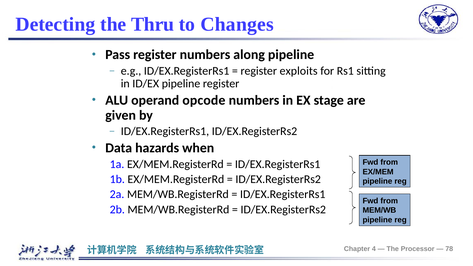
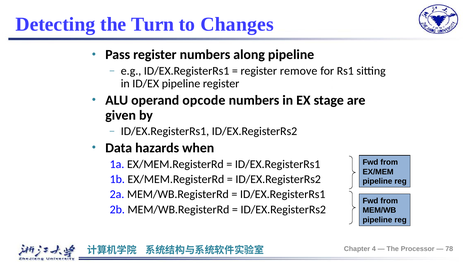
Thru: Thru -> Turn (153, 24)
exploits: exploits -> remove (299, 71)
